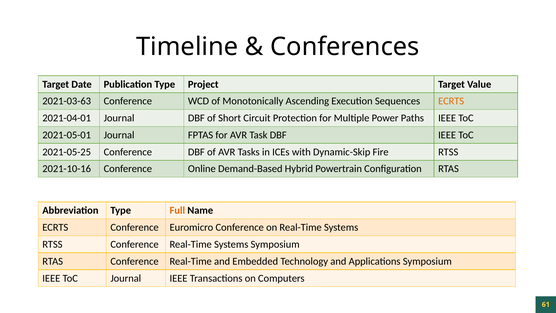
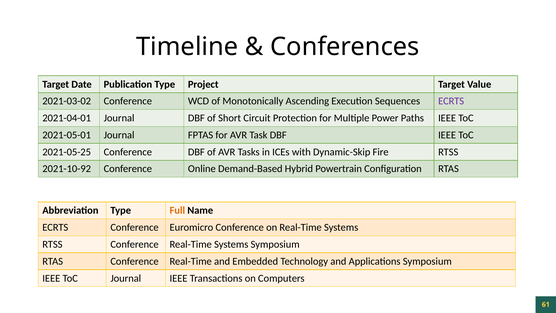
2021-03-63: 2021-03-63 -> 2021-03-02 (67, 101)
ECRTS colour: orange -> purple (451, 101)
2021-10-16: 2021-10-16 -> 2021-10-92 (67, 169)
